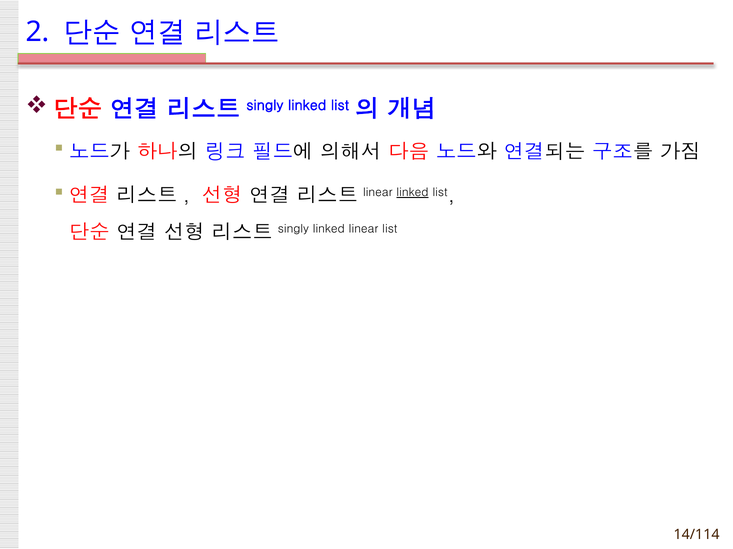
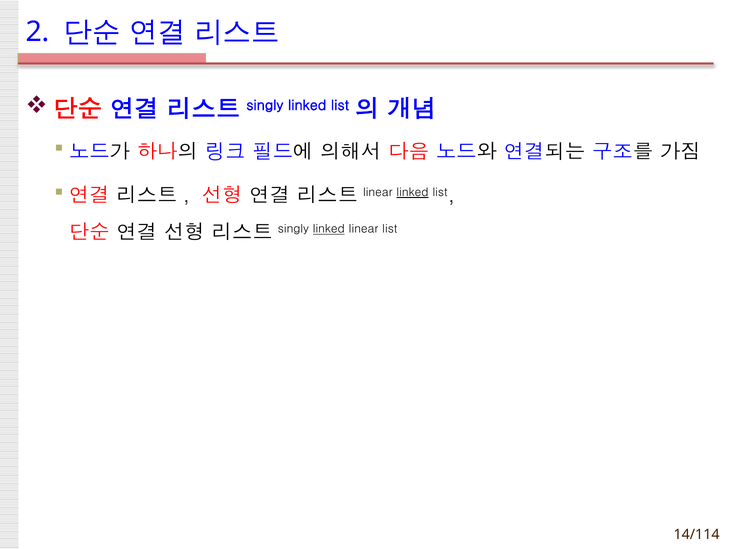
linked underline: none -> present (329, 229)
